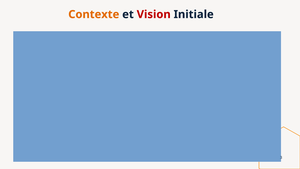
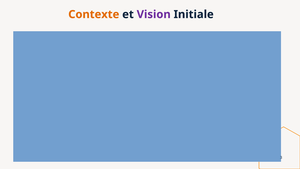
Vision colour: red -> purple (154, 14)
